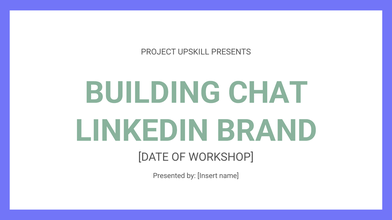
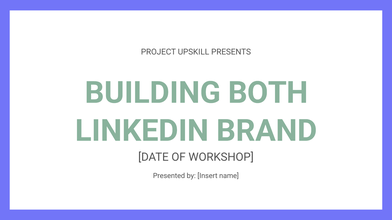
CHAT: CHAT -> BOTH (268, 93)
